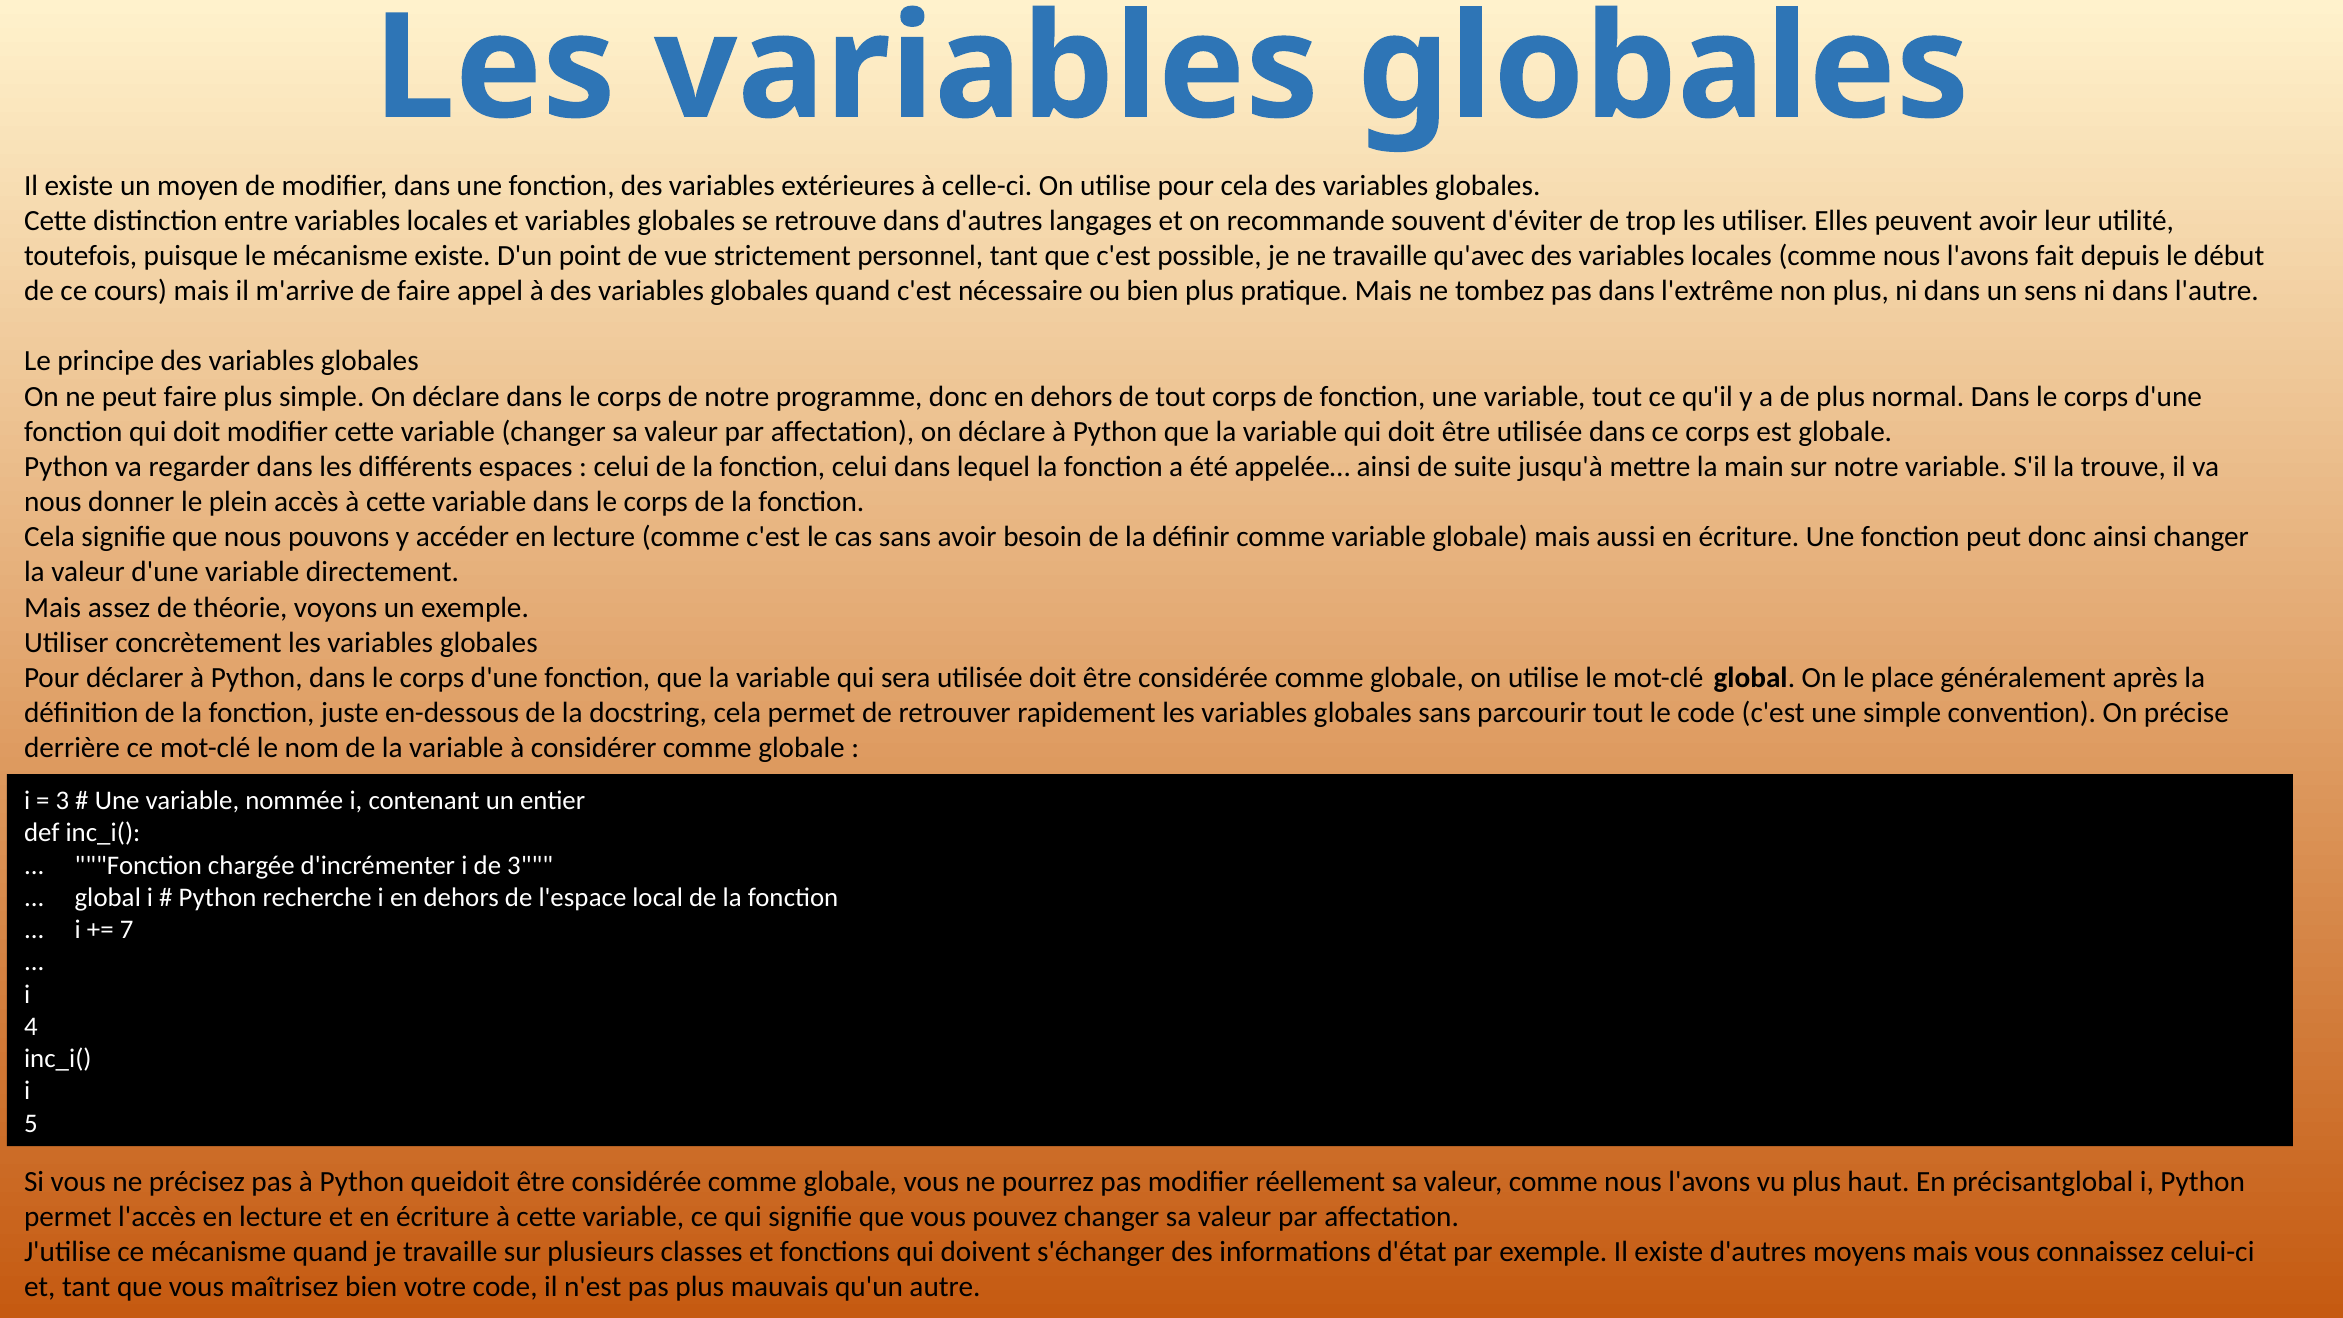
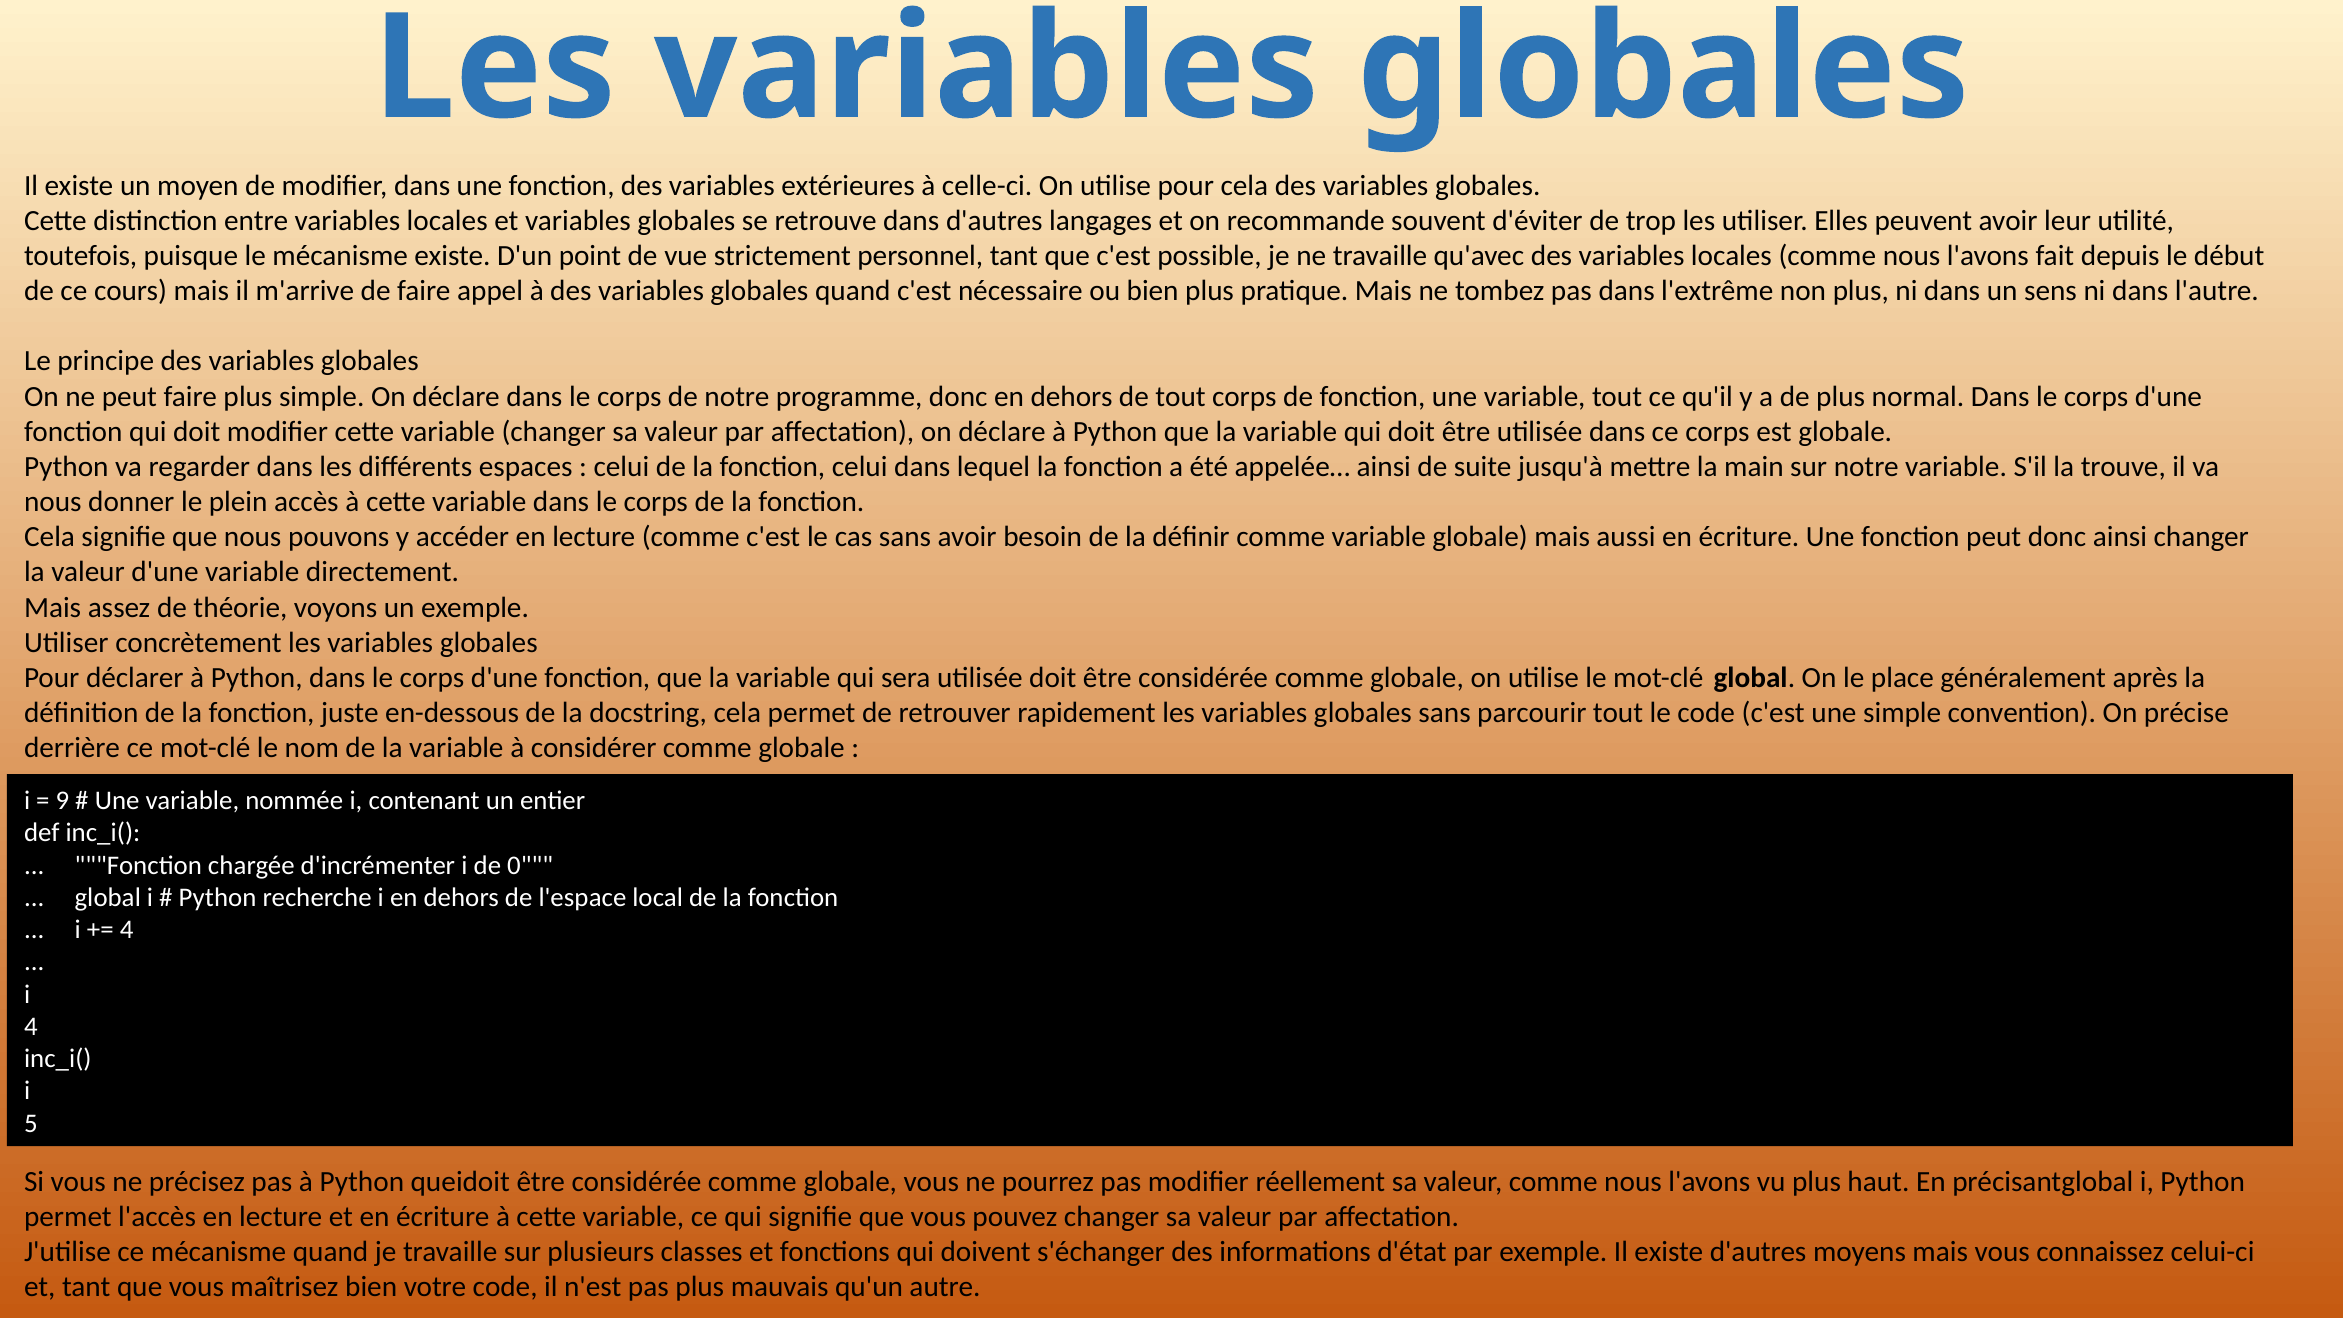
3: 3 -> 9 (62, 801)
de 3: 3 -> 0 (530, 865)
7: 7 -> 4 (127, 930)
